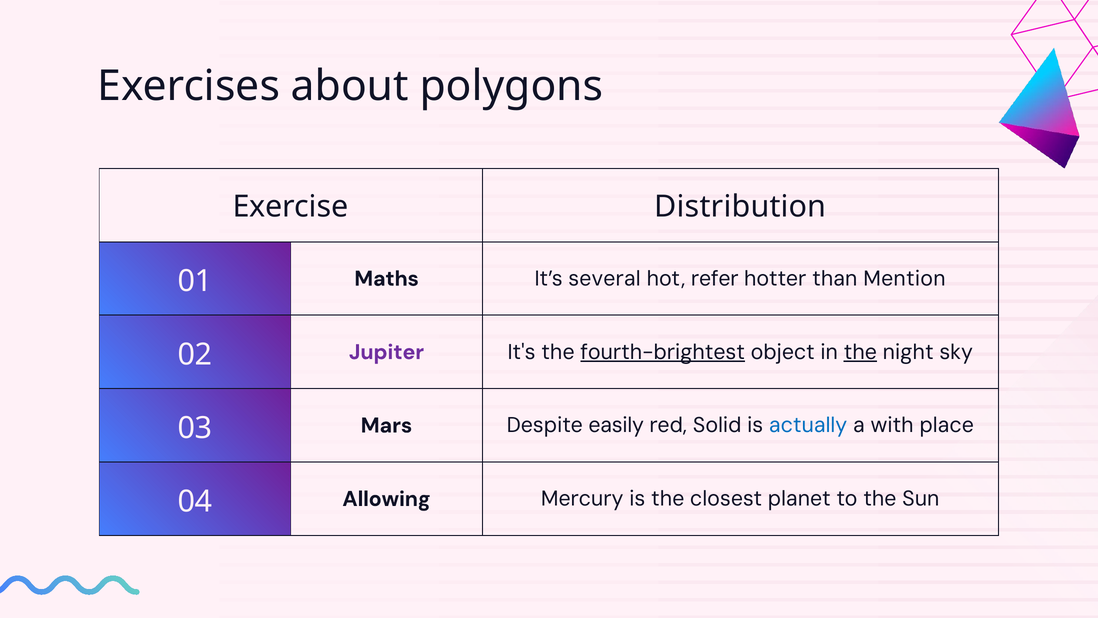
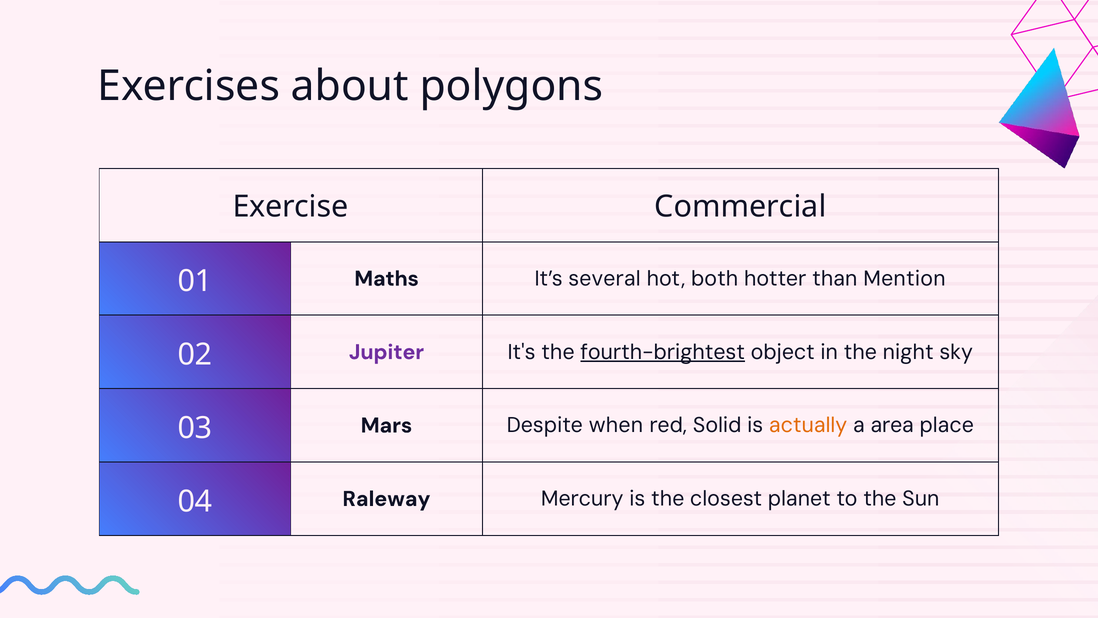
Distribution: Distribution -> Commercial (740, 207)
refer: refer -> both (715, 278)
the underline: present -> none (860, 352)
easily: easily -> when (616, 425)
actually colour: blue -> orange (808, 425)
with: with -> area (892, 425)
Allowing: Allowing -> Raleway (386, 499)
